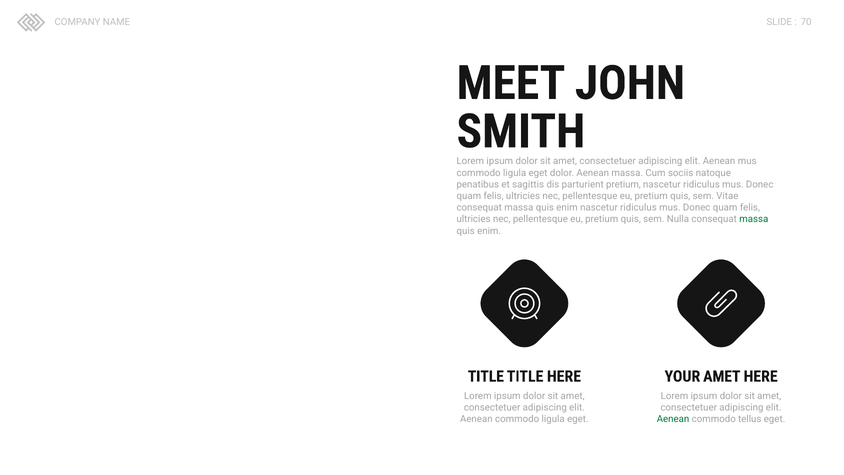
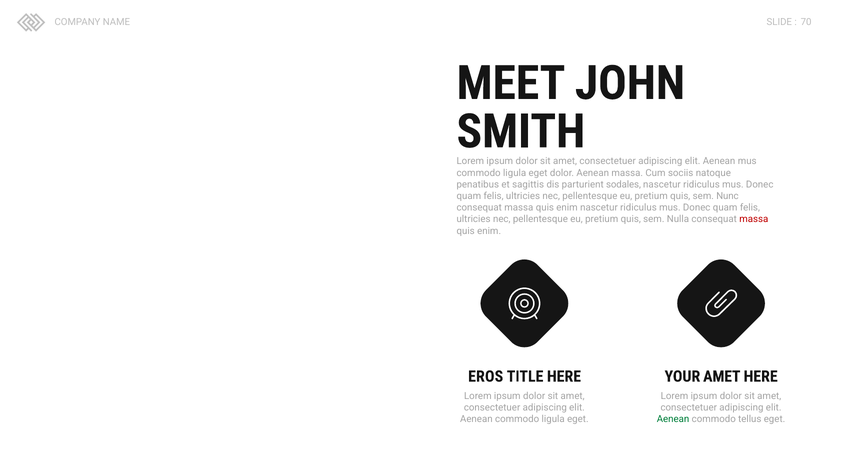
parturient pretium: pretium -> sodales (623, 184)
Vitae: Vitae -> Nunc (727, 196)
massa colour: green -> red (754, 219)
TITLE: TITLE -> EROS (486, 376)
